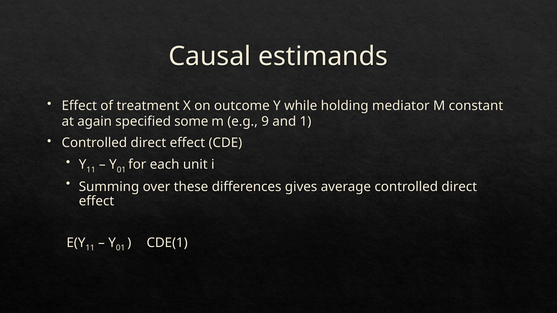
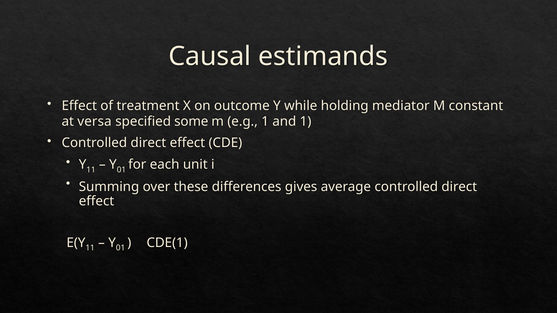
again: again -> versa (94, 122)
e.g 9: 9 -> 1 (265, 122)
